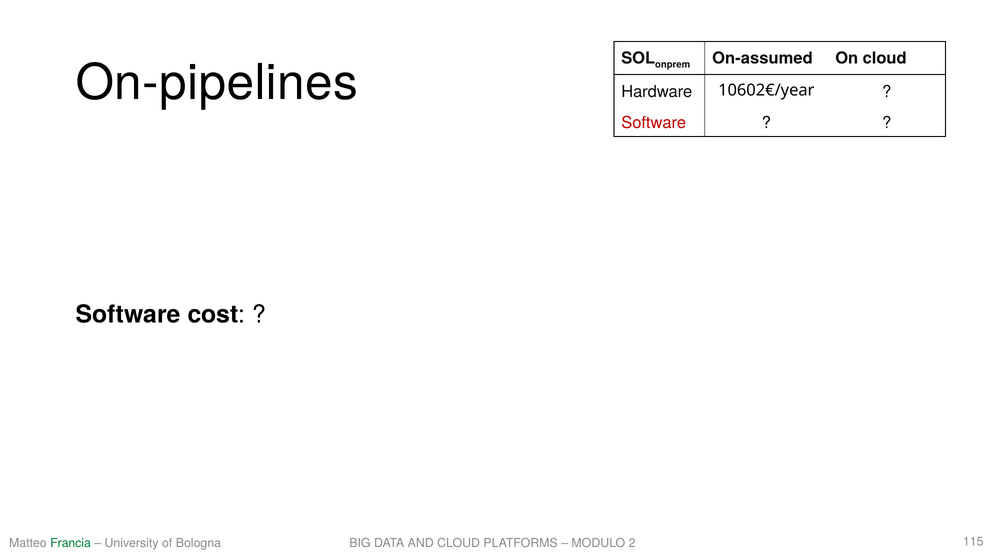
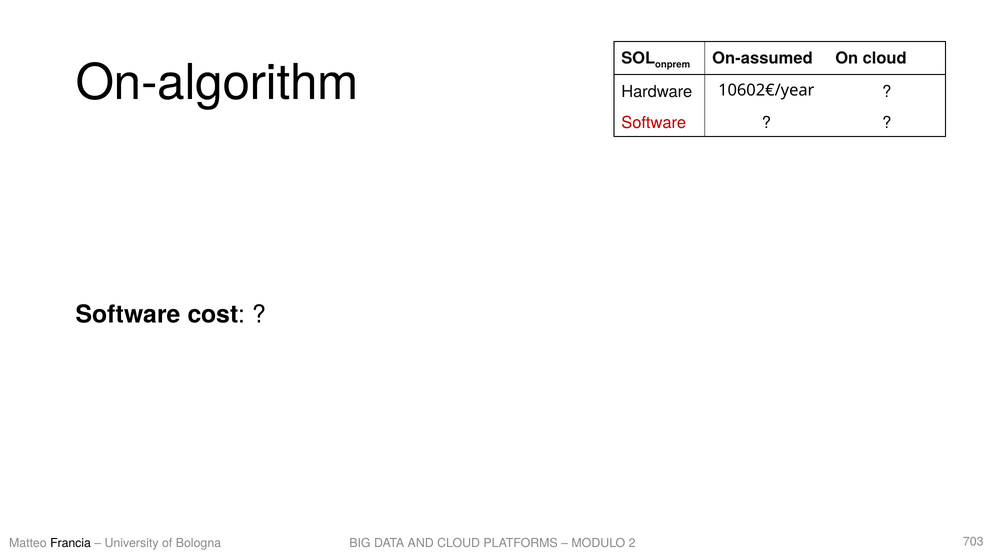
On-pipelines: On-pipelines -> On-algorithm (217, 83)
Francia colour: green -> black (71, 543)
115: 115 -> 703 (973, 542)
